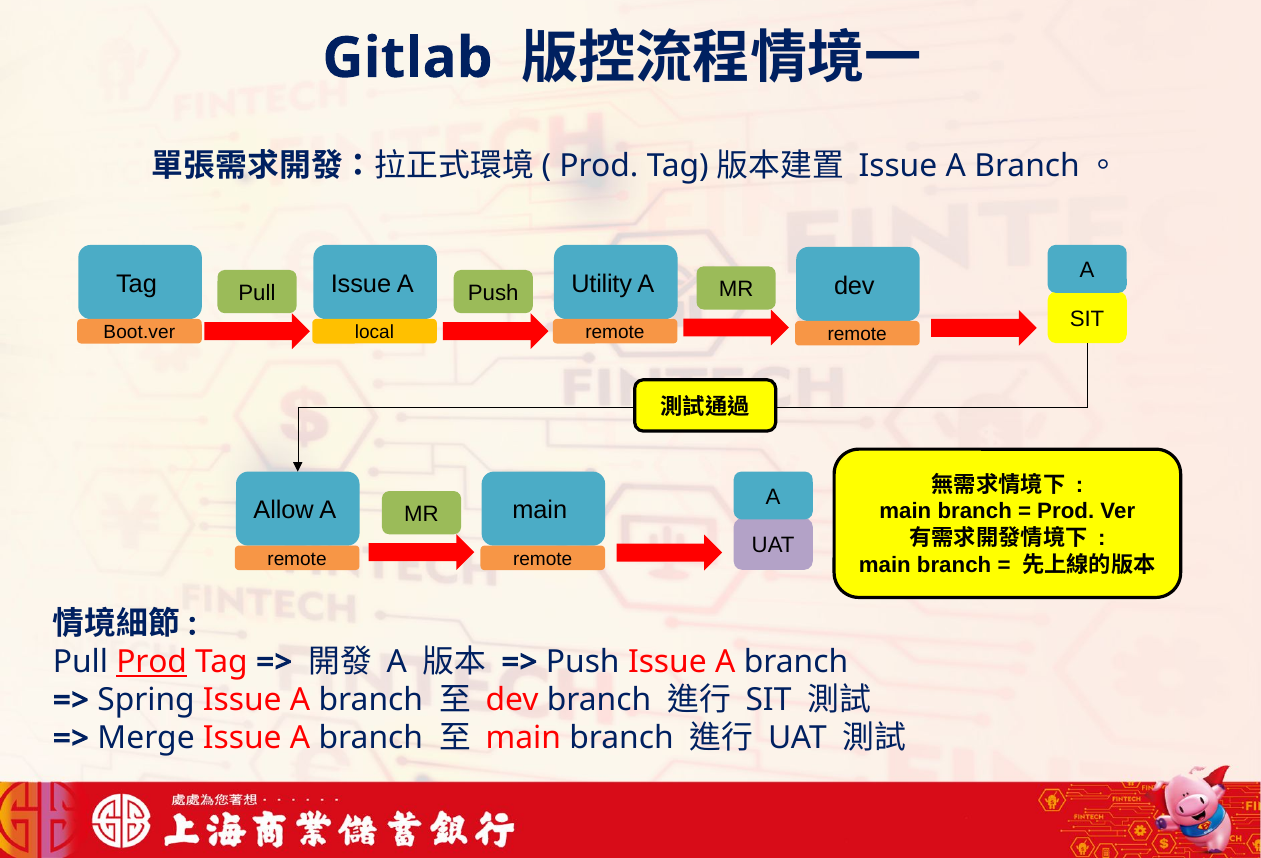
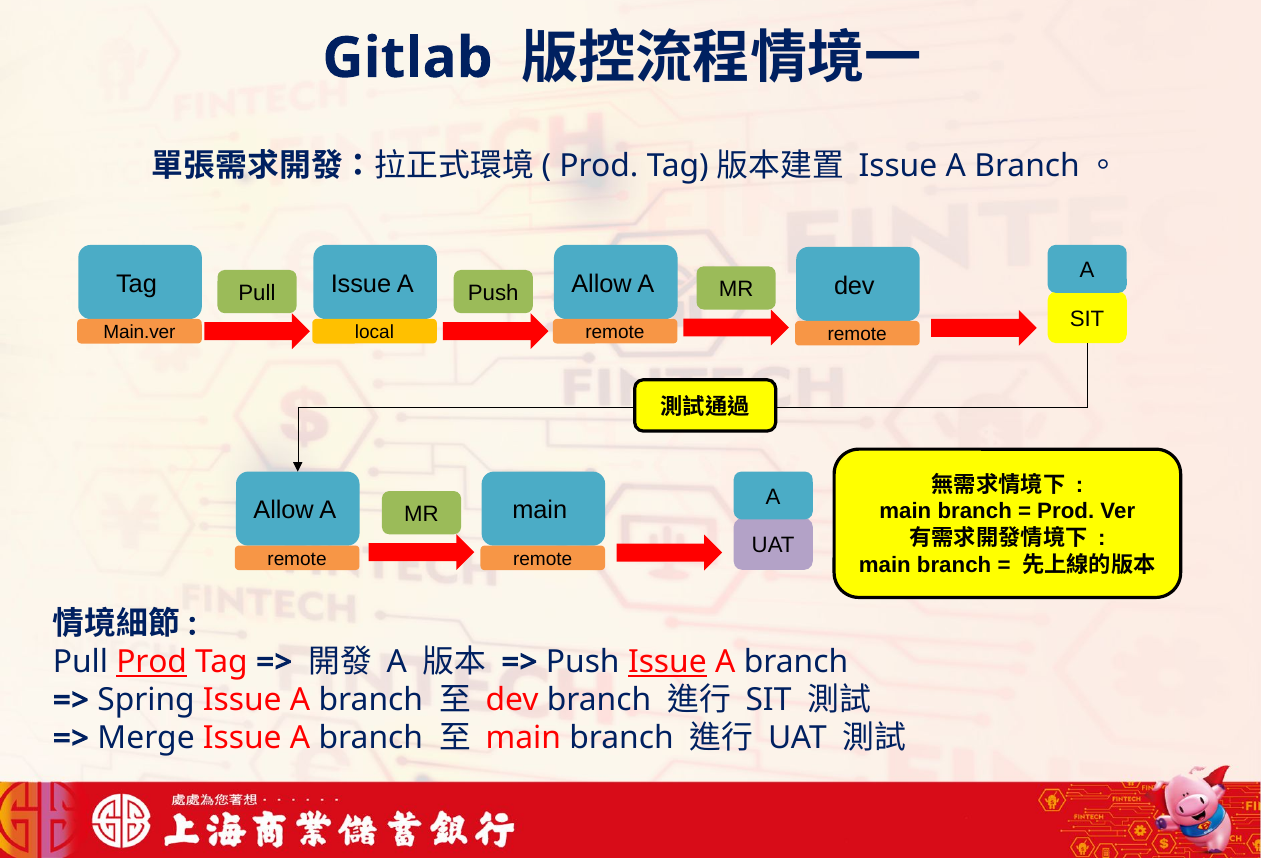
Push Utility: Utility -> Allow (602, 284)
Boot.ver: Boot.ver -> Main.ver (139, 332)
Issue underline: none -> present (667, 662)
